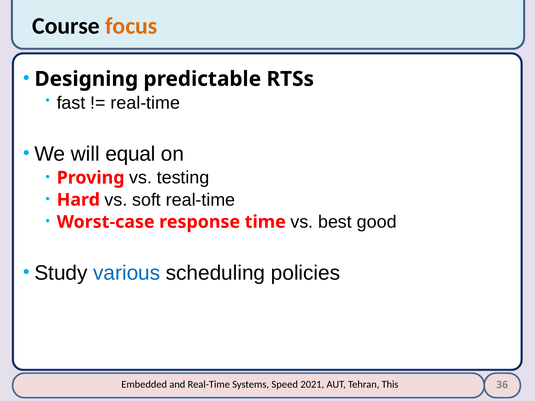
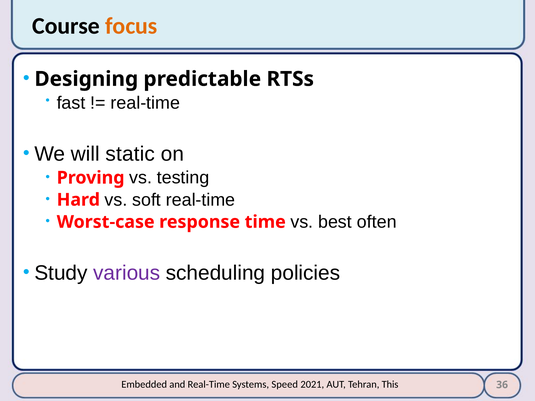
equal: equal -> static (130, 154)
good: good -> often (377, 222)
various colour: blue -> purple (127, 273)
